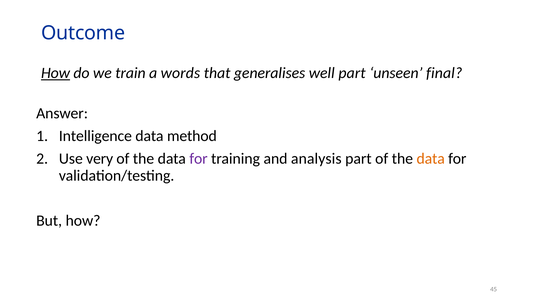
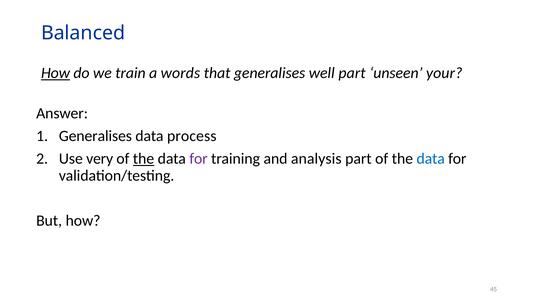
Outcome: Outcome -> Balanced (83, 33)
final: final -> your (444, 73)
Intelligence: Intelligence -> Generalises (95, 136)
method: method -> process (192, 136)
the underline: none -> present (144, 158)
data colour: orange -> blue (431, 158)
